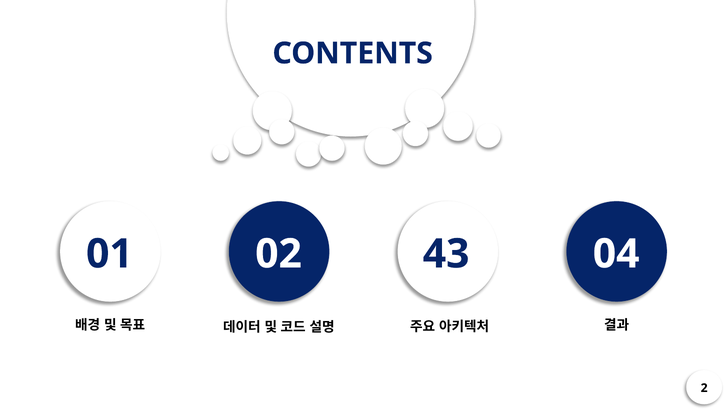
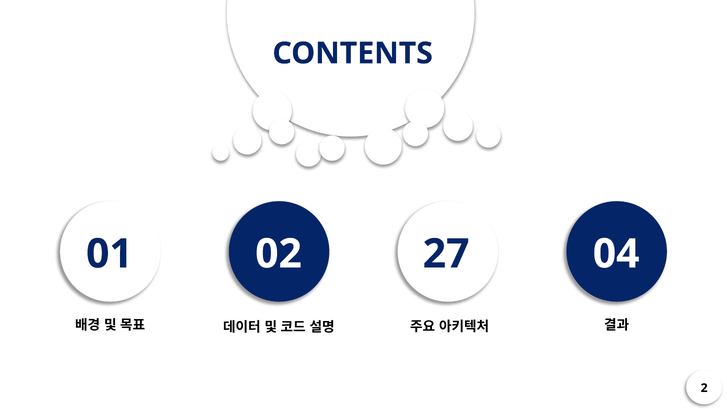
43: 43 -> 27 (446, 254)
